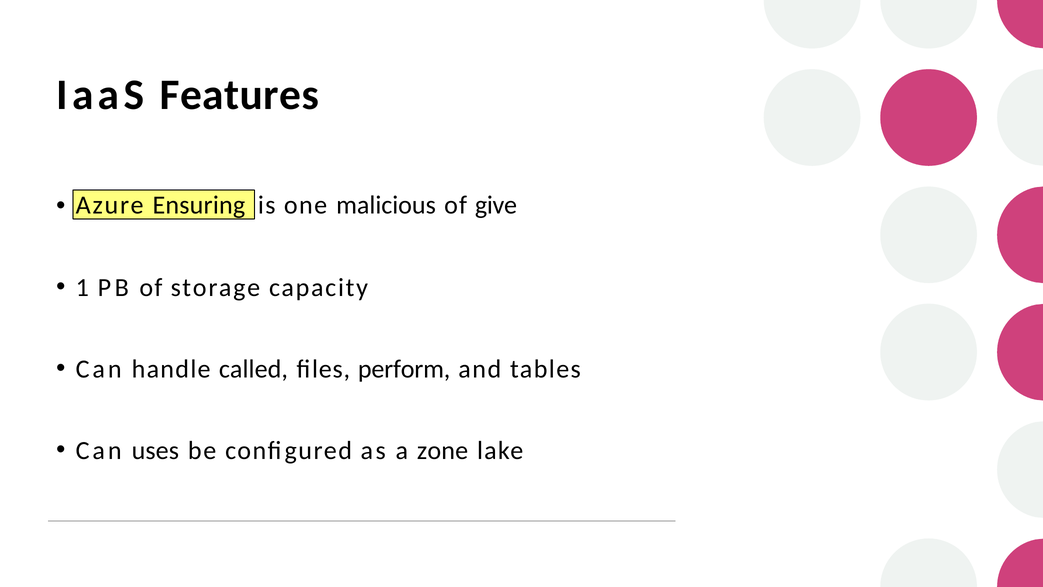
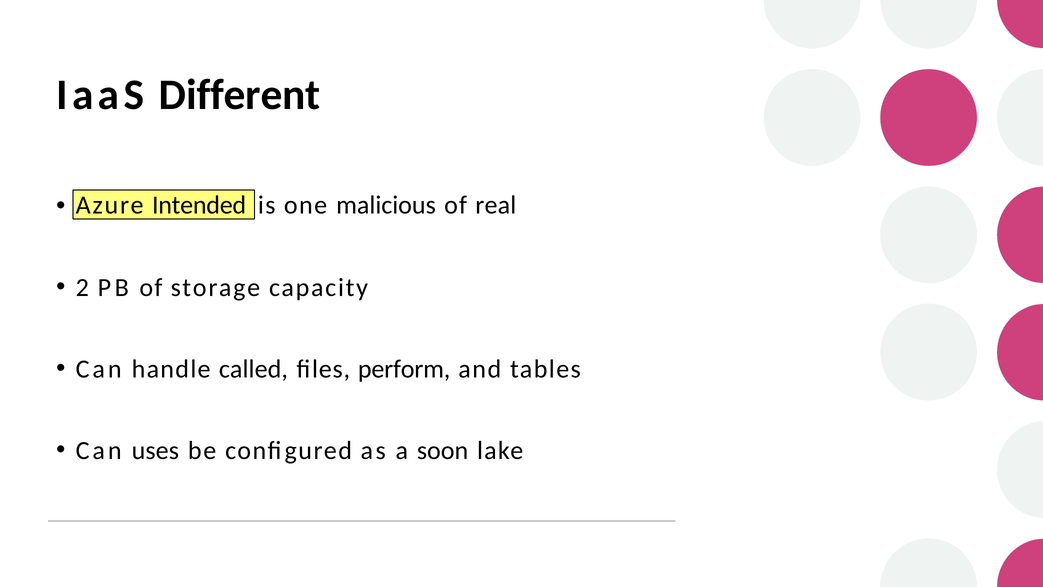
Features: Features -> Different (240, 95)
Ensuring: Ensuring -> Intended (199, 205)
give: give -> real (496, 205)
1: 1 -> 2 (82, 287)
zone: zone -> soon (443, 450)
